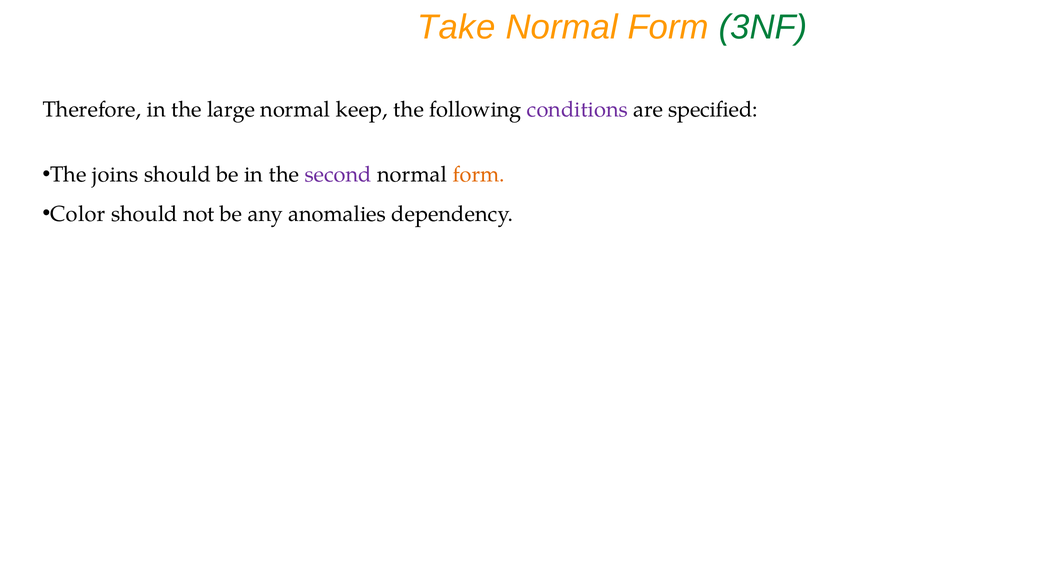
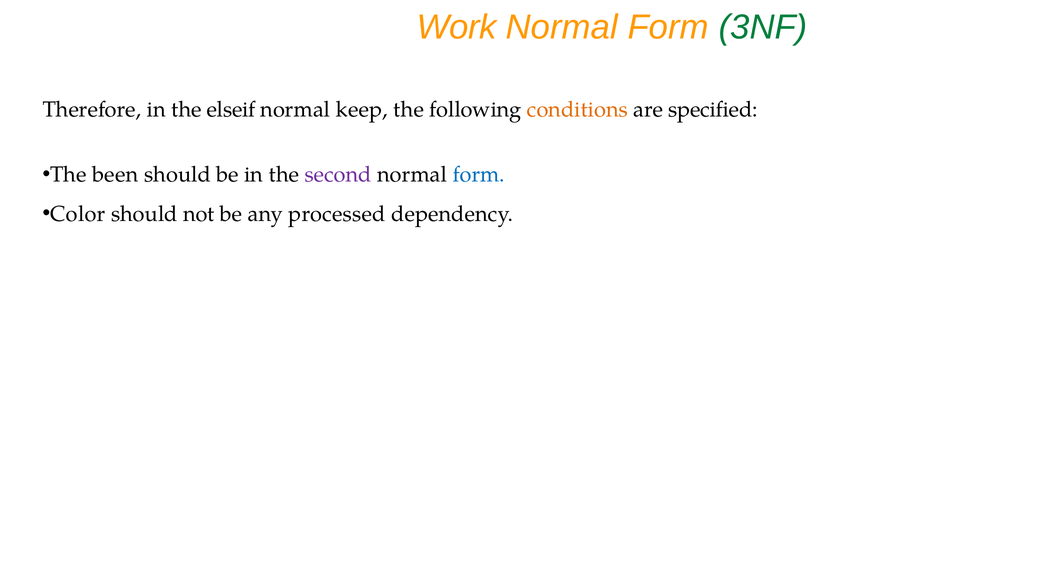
Take: Take -> Work (457, 27)
large: large -> elseif (231, 110)
conditions colour: purple -> orange (577, 110)
joins: joins -> been (115, 175)
form colour: orange -> blue (479, 175)
anomalies: anomalies -> processed (337, 214)
